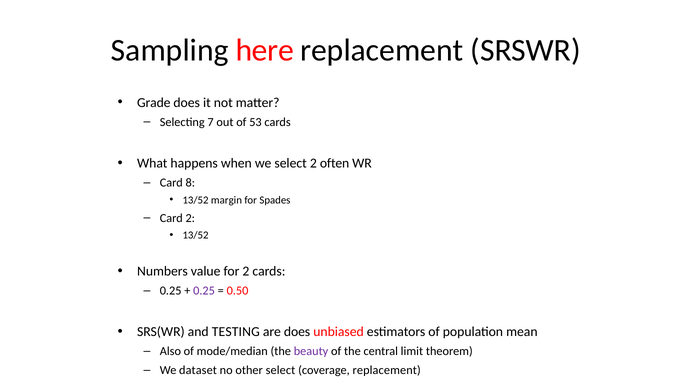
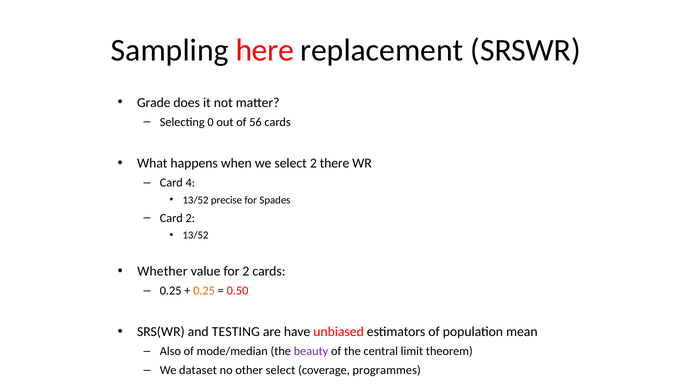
7: 7 -> 0 (211, 122)
53: 53 -> 56 (255, 122)
often: often -> there (335, 163)
8: 8 -> 4 (190, 183)
margin: margin -> precise (226, 200)
Numbers: Numbers -> Whether (162, 271)
0.25 colour: purple -> orange (204, 291)
are does: does -> have (297, 332)
coverage replacement: replacement -> programmes (387, 370)
